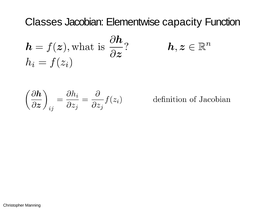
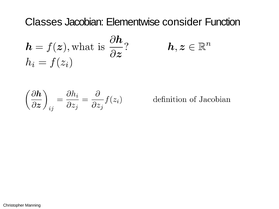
capacity: capacity -> consider (182, 22)
